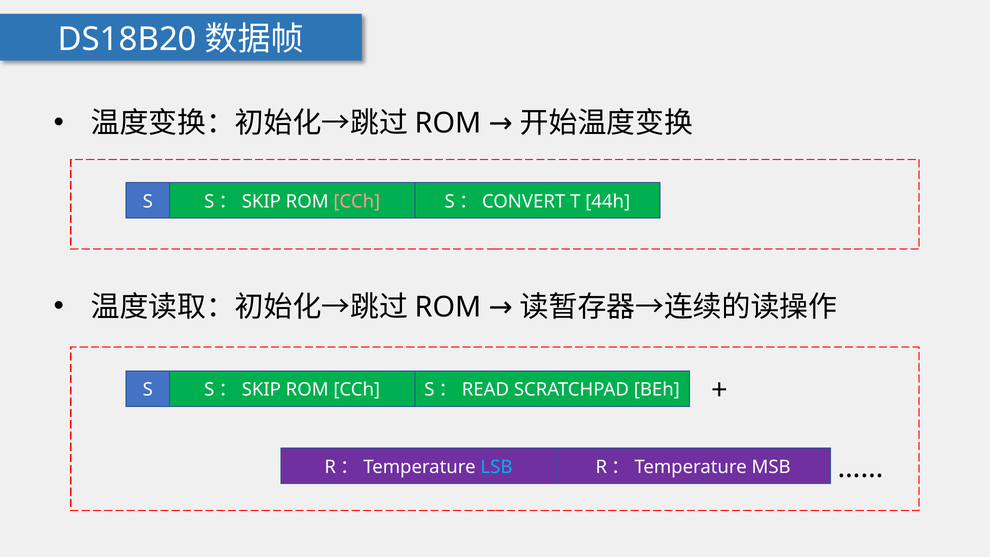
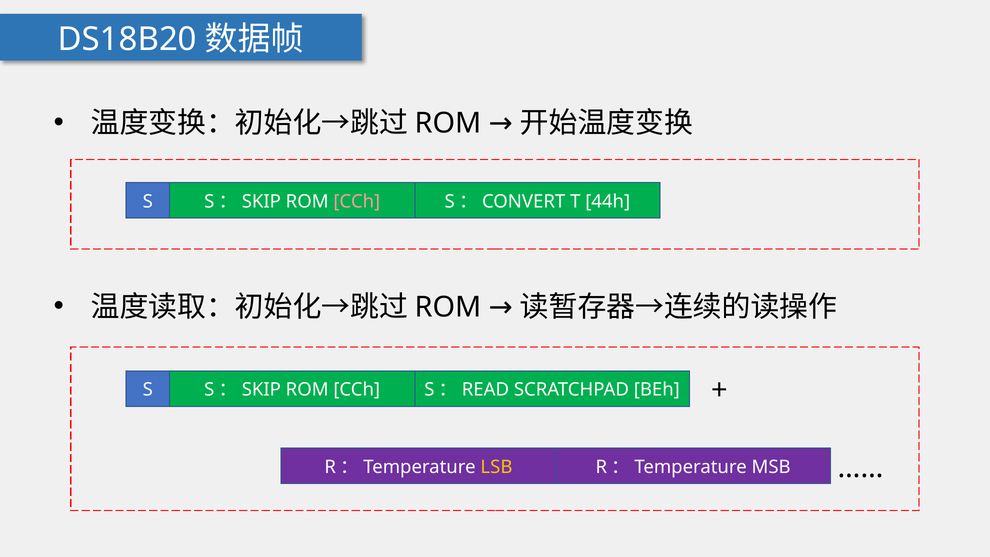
LSB colour: light blue -> yellow (496, 467)
